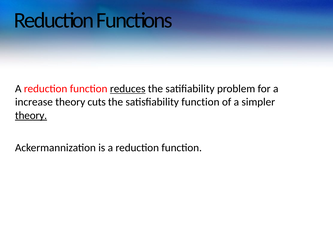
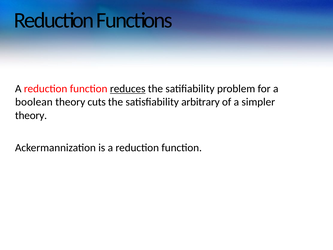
increase: increase -> boolean (34, 102)
satisfiability function: function -> arbitrary (201, 102)
theory underline: present -> none (31, 115)
